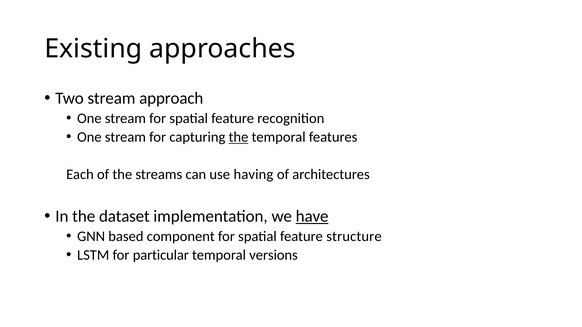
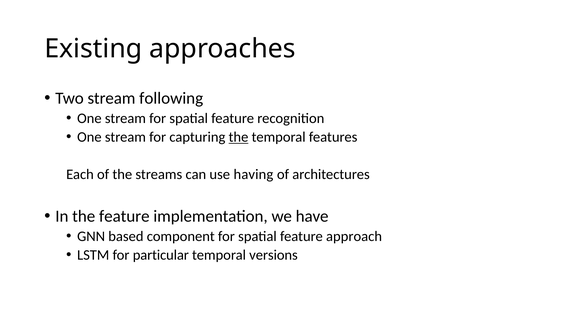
approach: approach -> following (171, 98)
the dataset: dataset -> feature (124, 216)
have underline: present -> none (312, 216)
structure: structure -> approach (354, 237)
